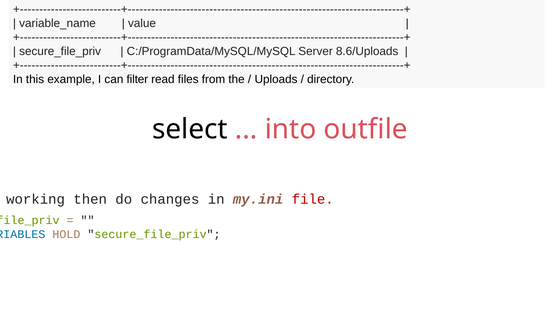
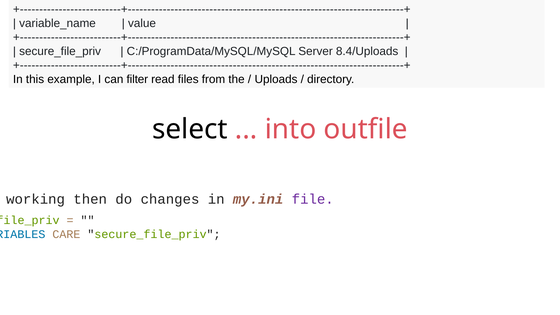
8.6/Uploads: 8.6/Uploads -> 8.4/Uploads (367, 51)
file colour: red -> purple (313, 199)
HOLD: HOLD -> CARE (66, 234)
